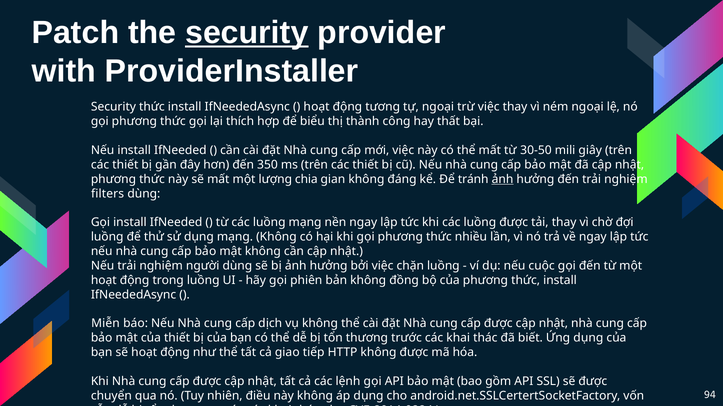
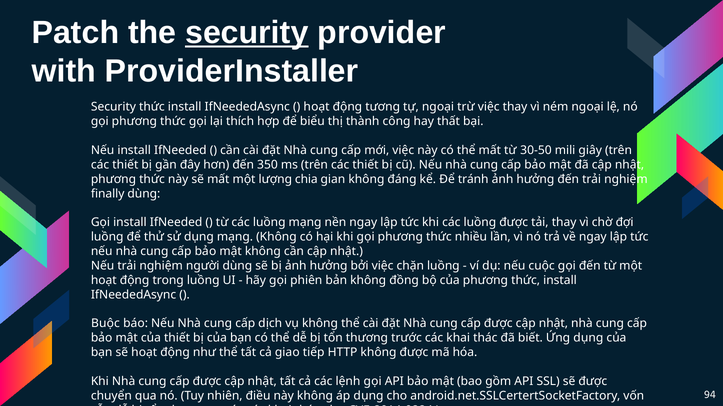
ảnh underline: present -> none (503, 179)
filters: filters -> finally (108, 194)
Miễn: Miễn -> Buộc (105, 324)
